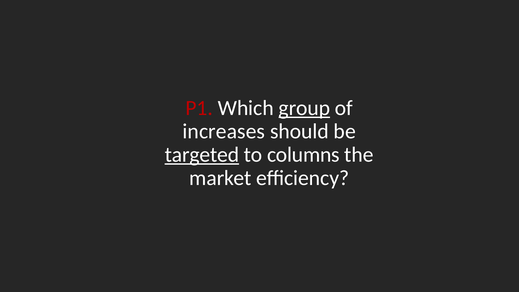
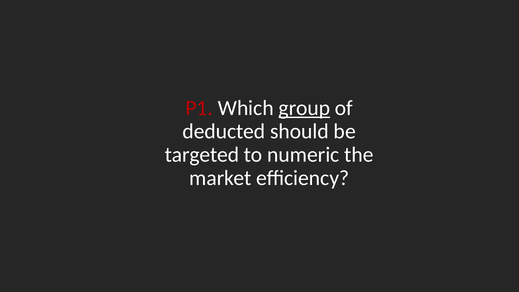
increases: increases -> deducted (224, 131)
targeted underline: present -> none (202, 155)
columns: columns -> numeric (303, 155)
